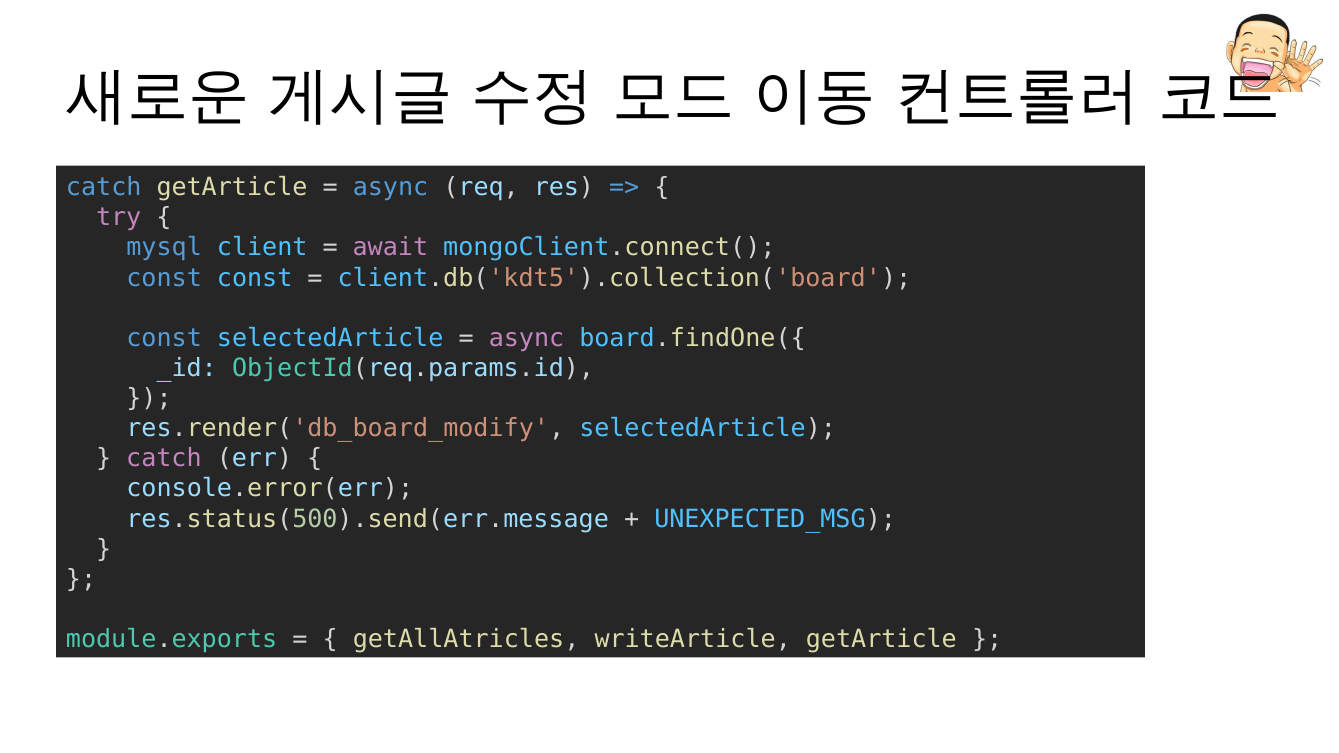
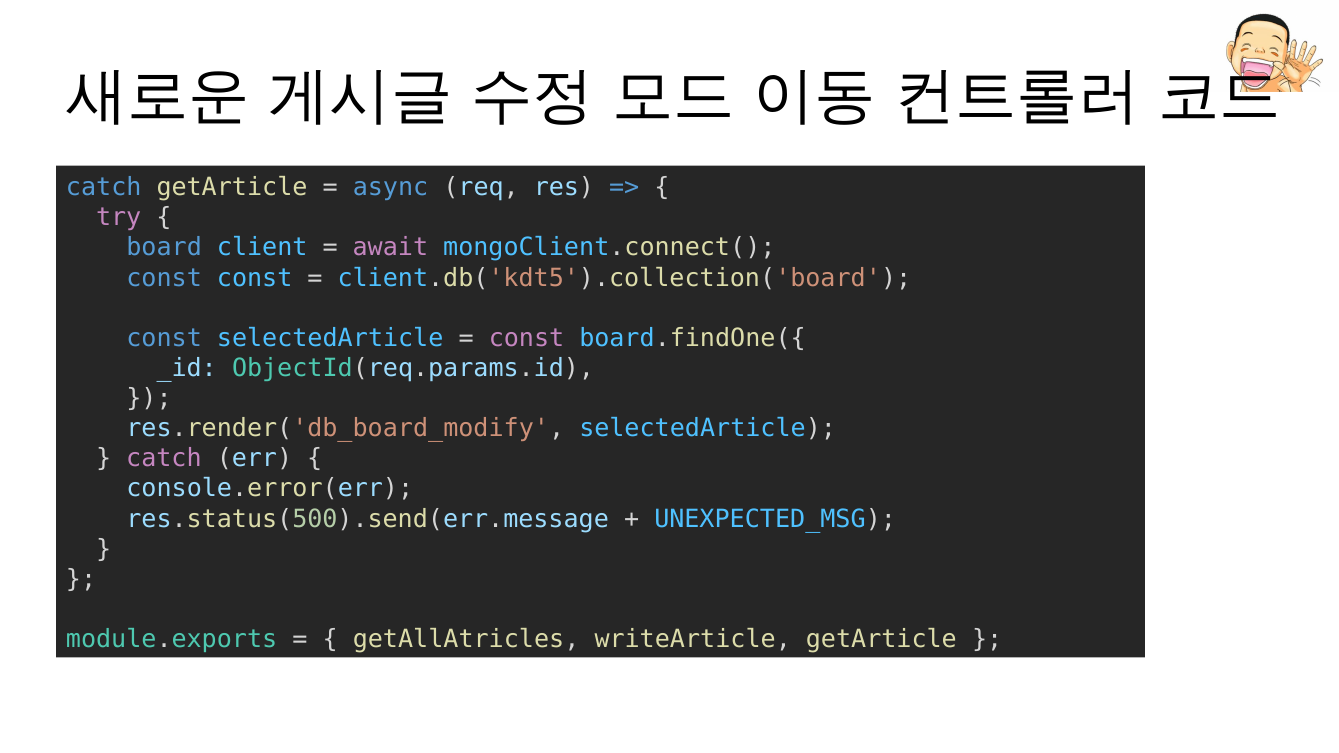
mysql: mysql -> board (164, 248)
async: async -> const (527, 338)
